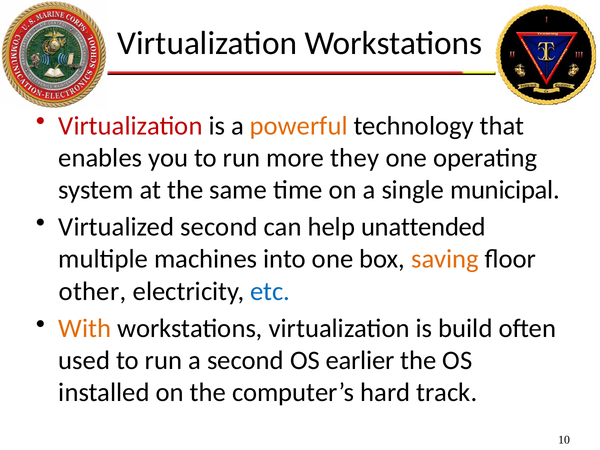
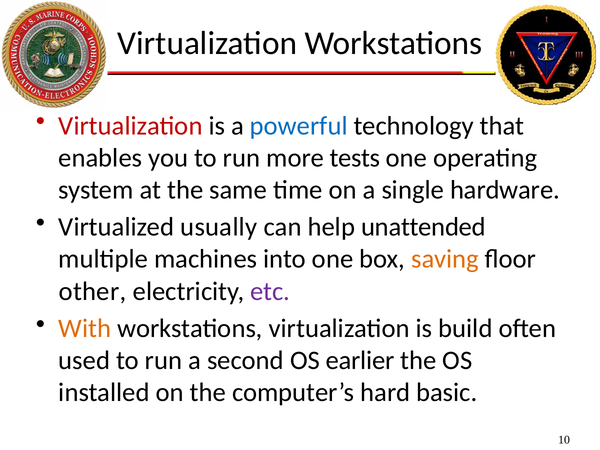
powerful colour: orange -> blue (299, 126)
they: they -> tests (355, 158)
municipal: municipal -> hardware (505, 190)
Virtualized second: second -> usually (219, 227)
etc colour: blue -> purple (270, 291)
track: track -> basic (447, 393)
